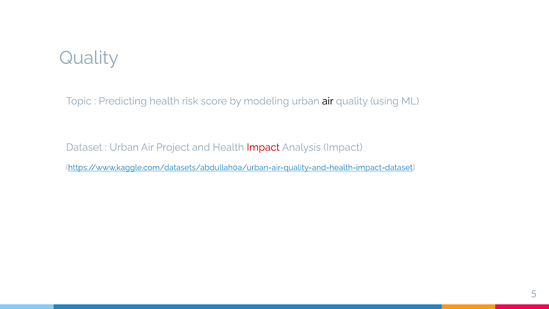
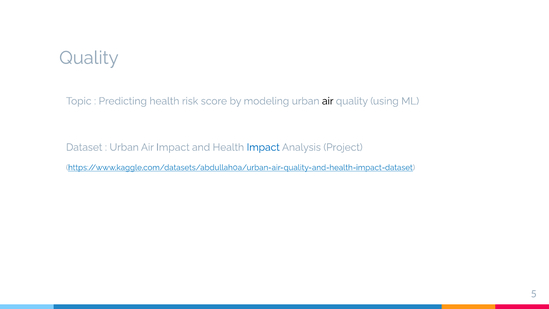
Air Project: Project -> Impact (173, 147)
Impact colour: red -> blue (263, 147)
Analysis Impact: Impact -> Project (343, 147)
